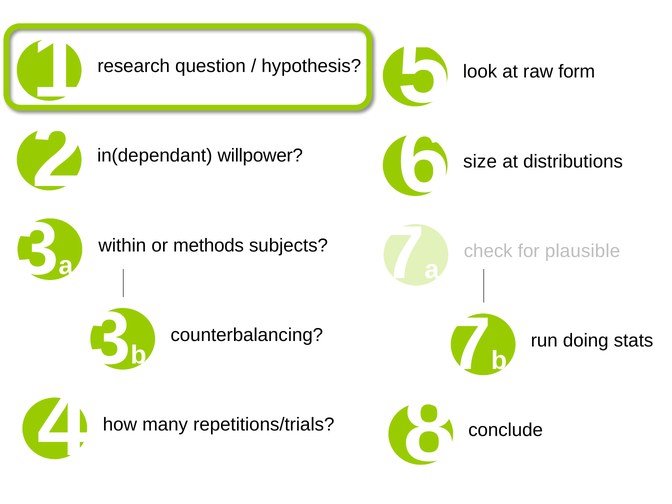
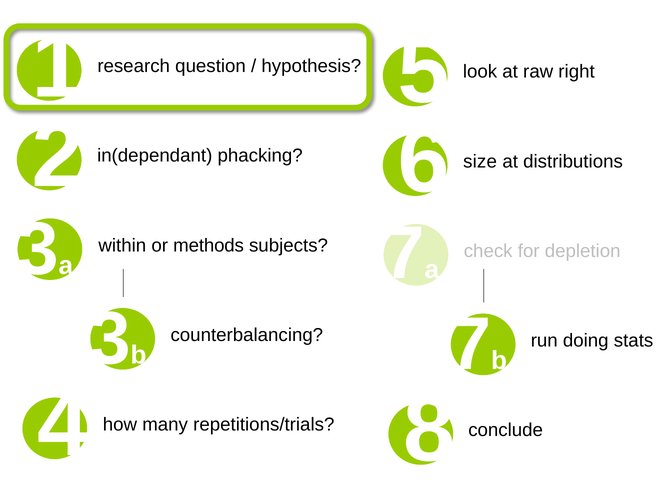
form: form -> right (577, 72)
willpower: willpower -> phacking (260, 156)
plausible: plausible -> depletion (583, 251)
